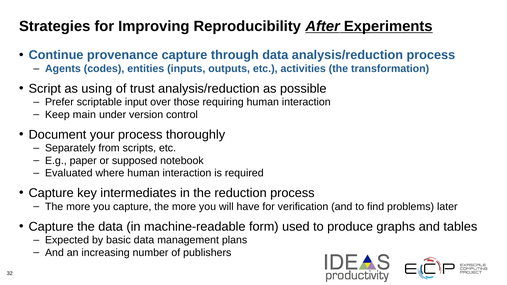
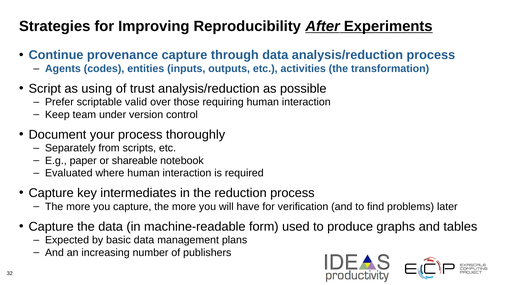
input: input -> valid (136, 102)
main: main -> team (84, 115)
supposed: supposed -> shareable (135, 161)
